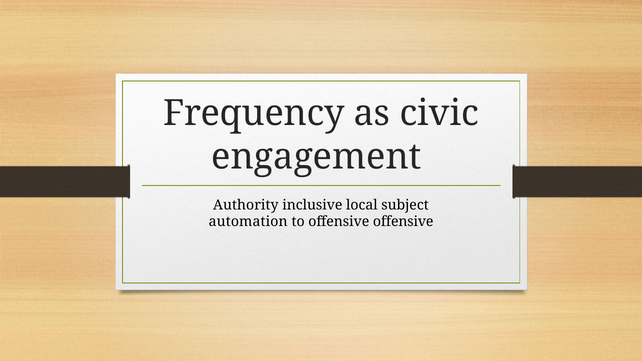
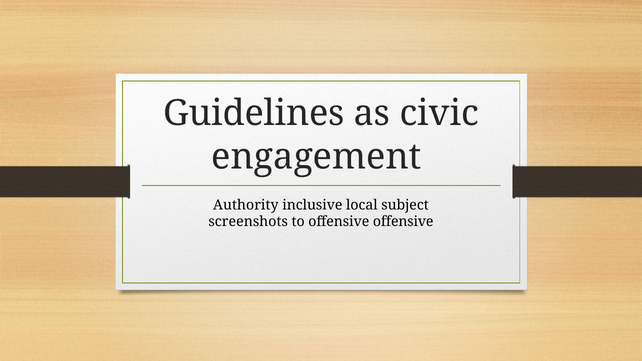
Frequency: Frequency -> Guidelines (254, 113)
automation: automation -> screenshots (248, 222)
